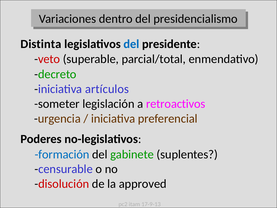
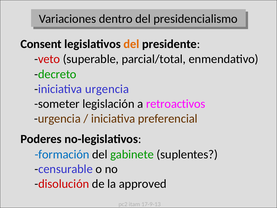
Distinta: Distinta -> Consent (41, 44)
del colour: blue -> orange (131, 44)
iniciativa artículos: artículos -> urgencia (107, 89)
